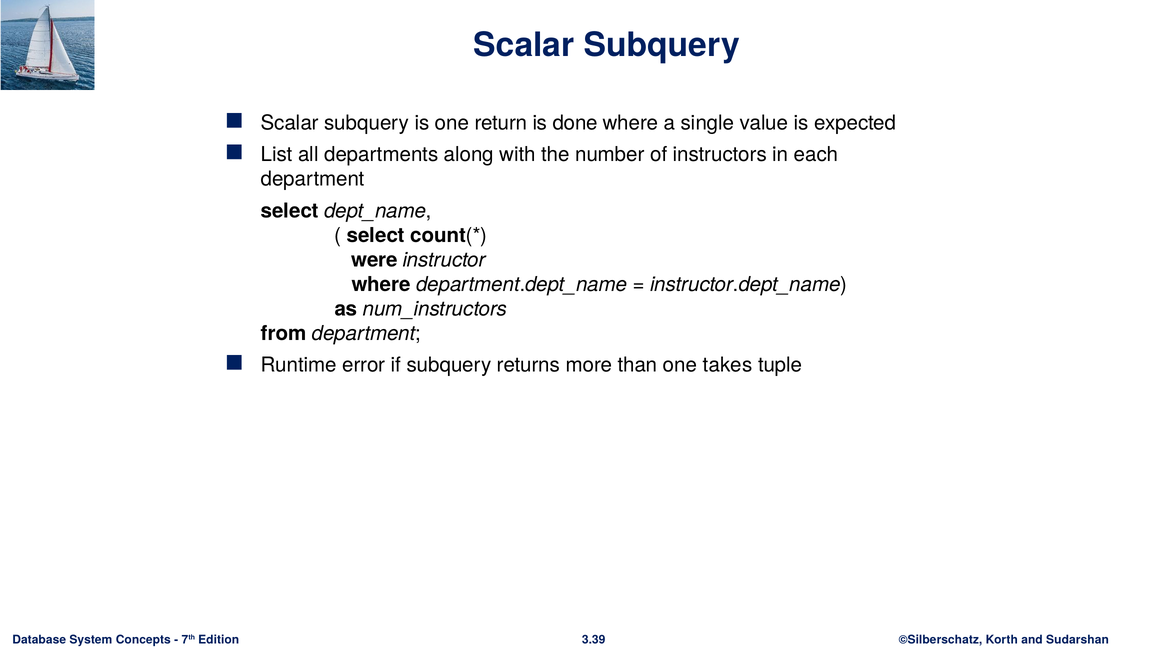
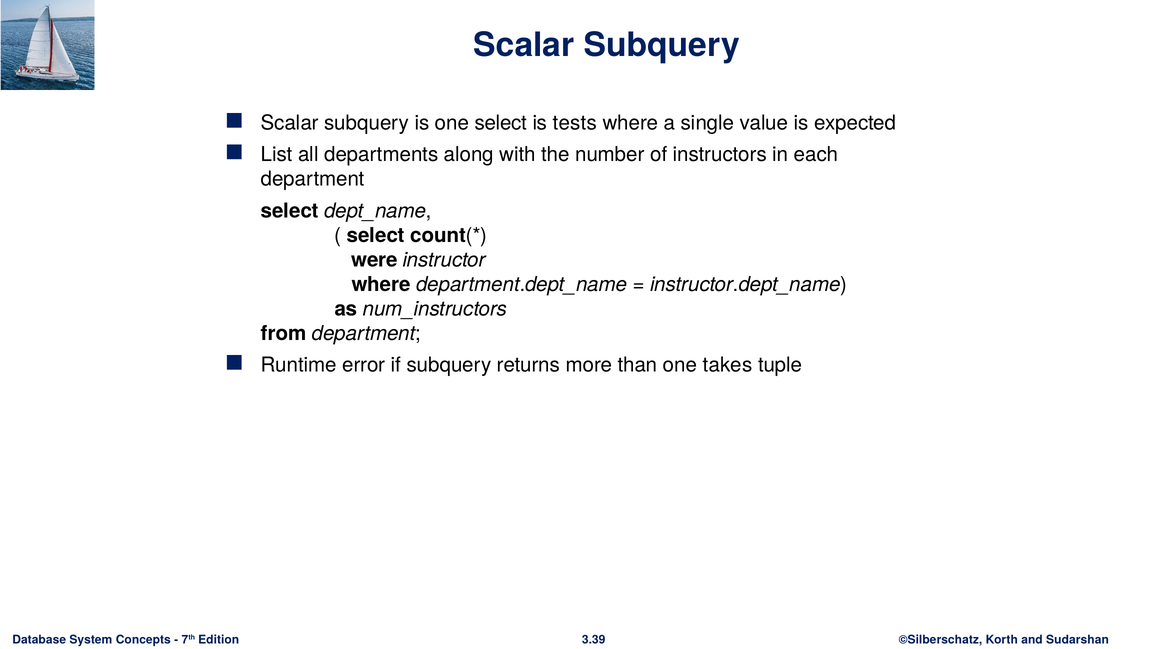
one return: return -> select (501, 123)
done: done -> tests (575, 123)
